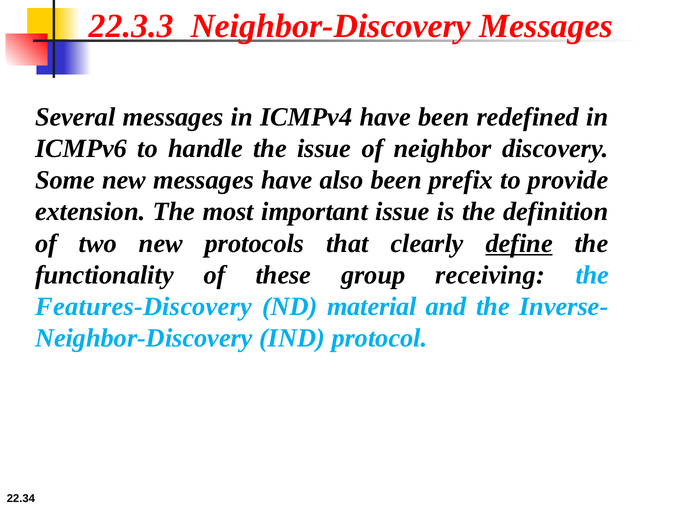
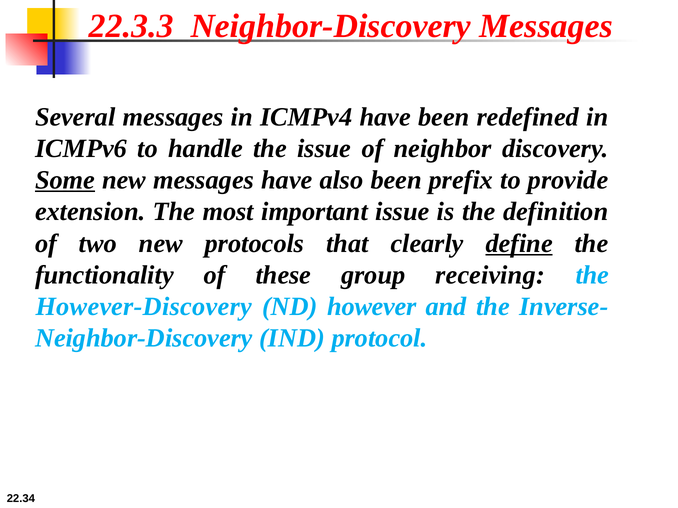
Some underline: none -> present (65, 180)
Features-Discovery: Features-Discovery -> However-Discovery (144, 307)
material: material -> however (372, 307)
